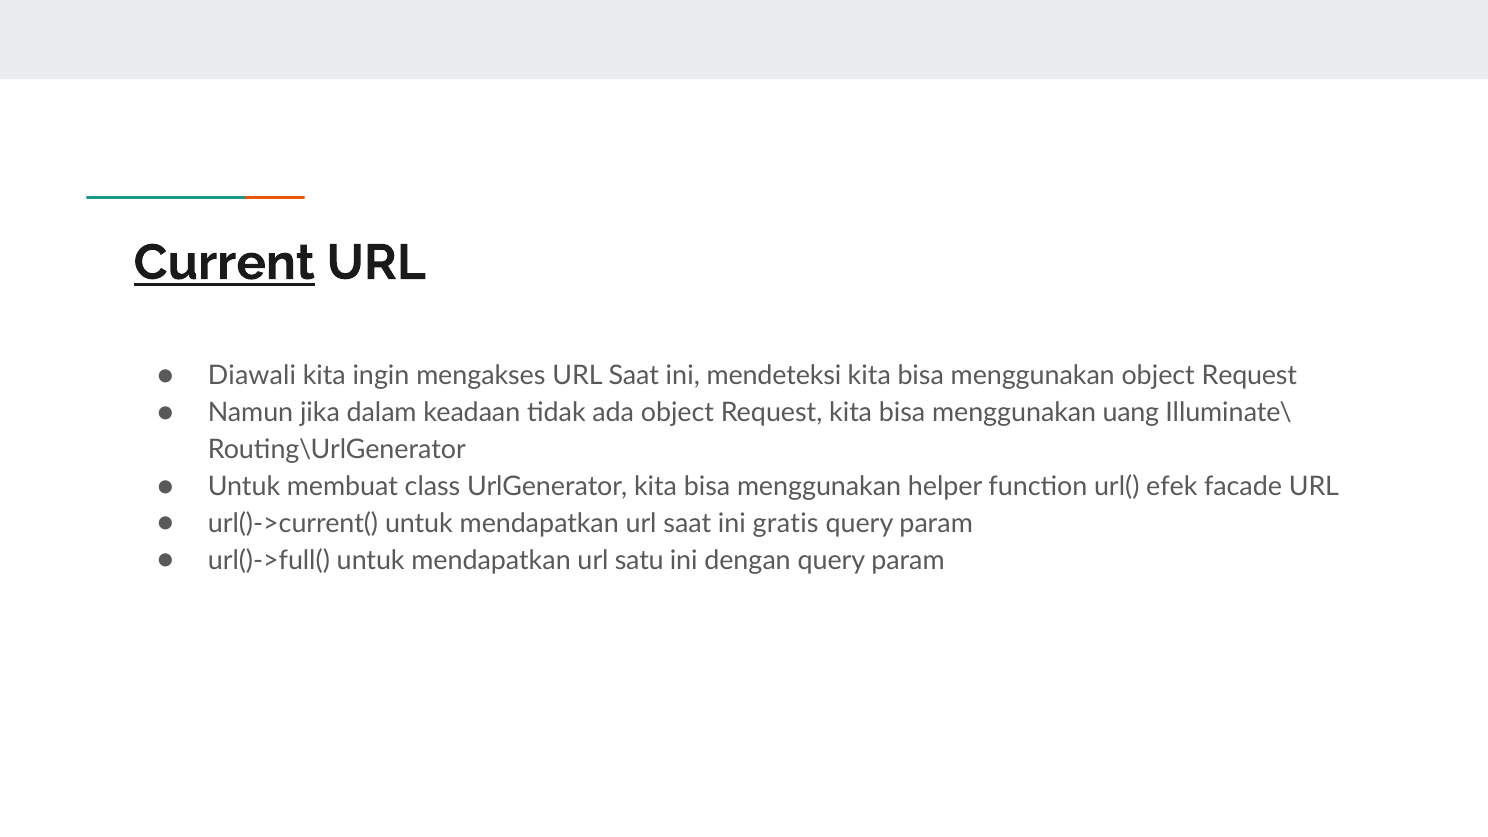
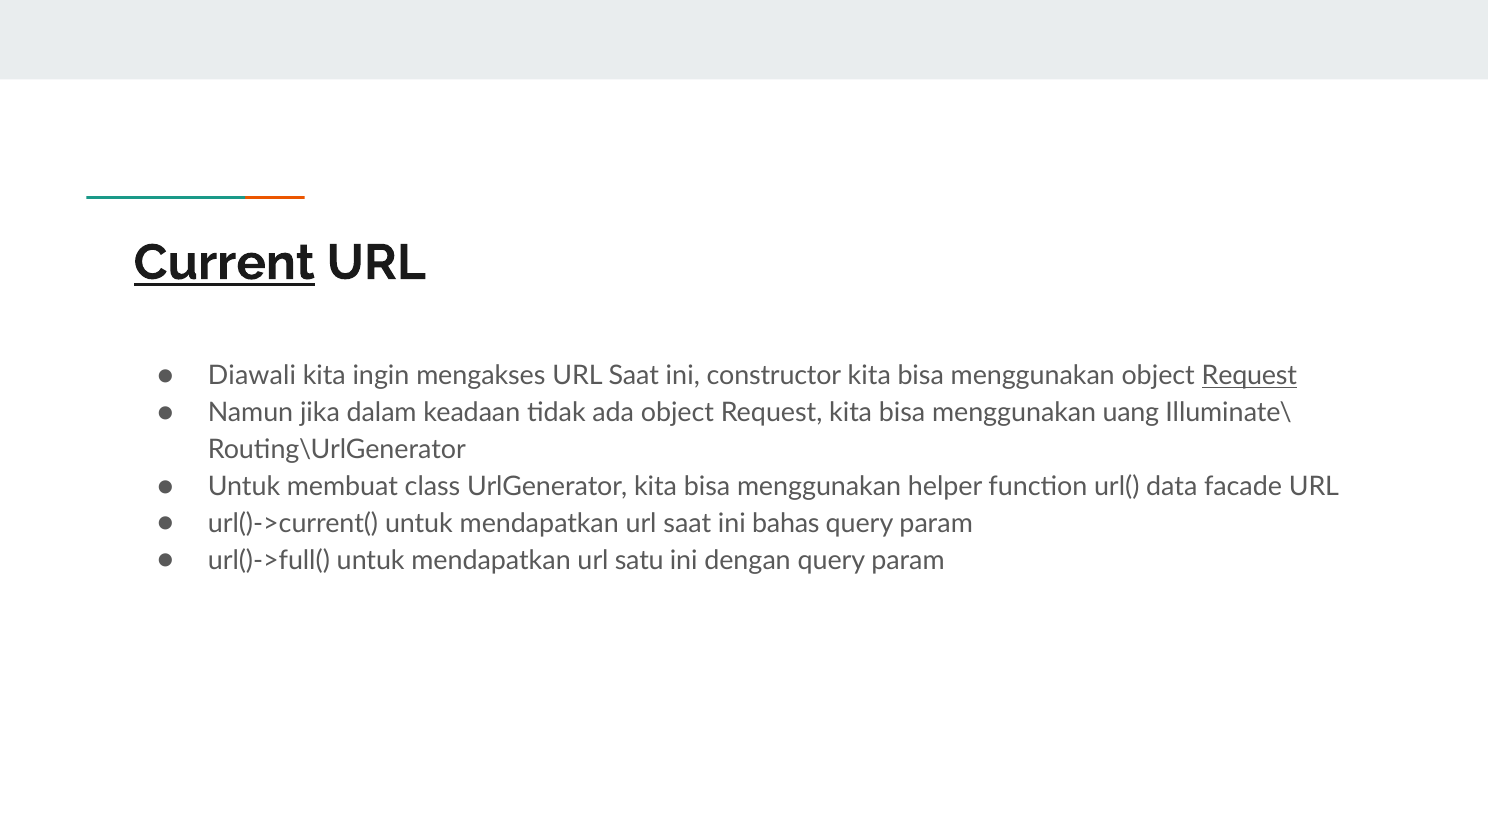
mendeteksi: mendeteksi -> constructor (774, 376)
Request underline: none -> present (1249, 376)
efek: efek -> data (1172, 487)
gratis: gratis -> bahas (786, 524)
